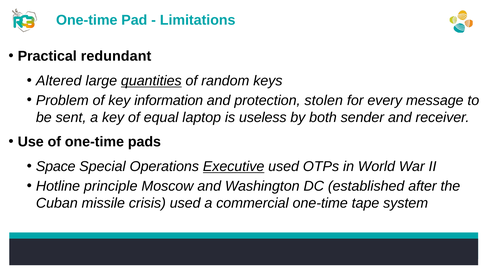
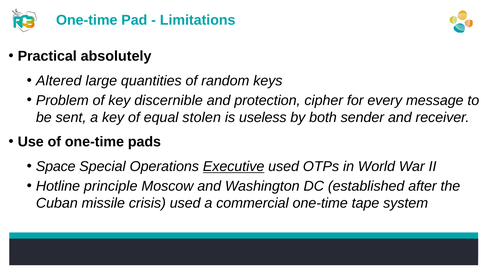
redundant: redundant -> absolutely (116, 56)
quantities underline: present -> none (151, 81)
information: information -> discernible (169, 100)
stolen: stolen -> cipher (324, 100)
laptop: laptop -> stolen (202, 117)
